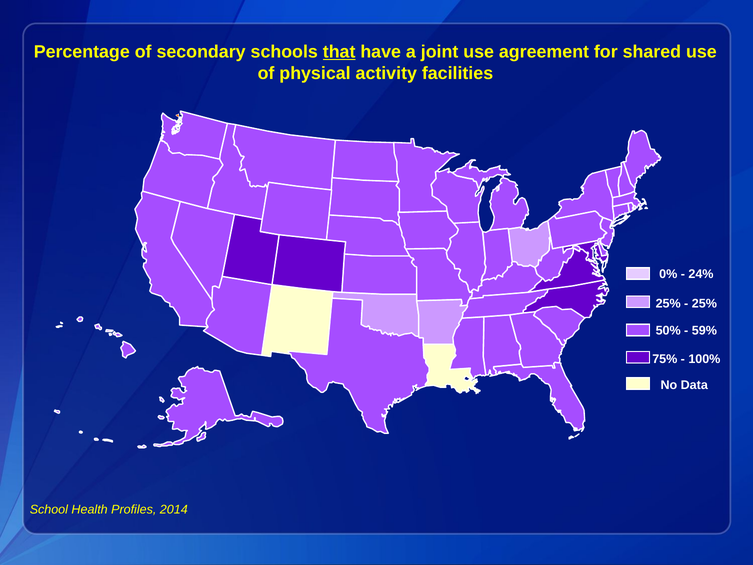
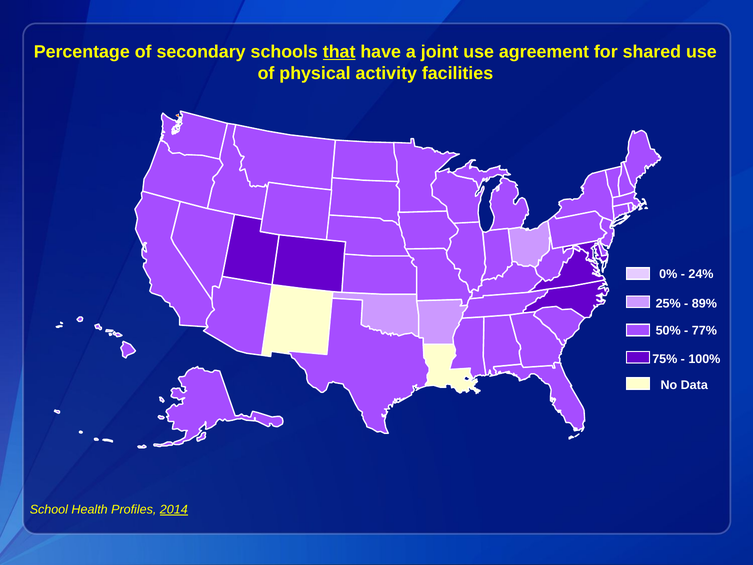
25%: 25% -> 89% (704, 303)
59%: 59% -> 77% (704, 331)
2014 underline: none -> present (174, 509)
